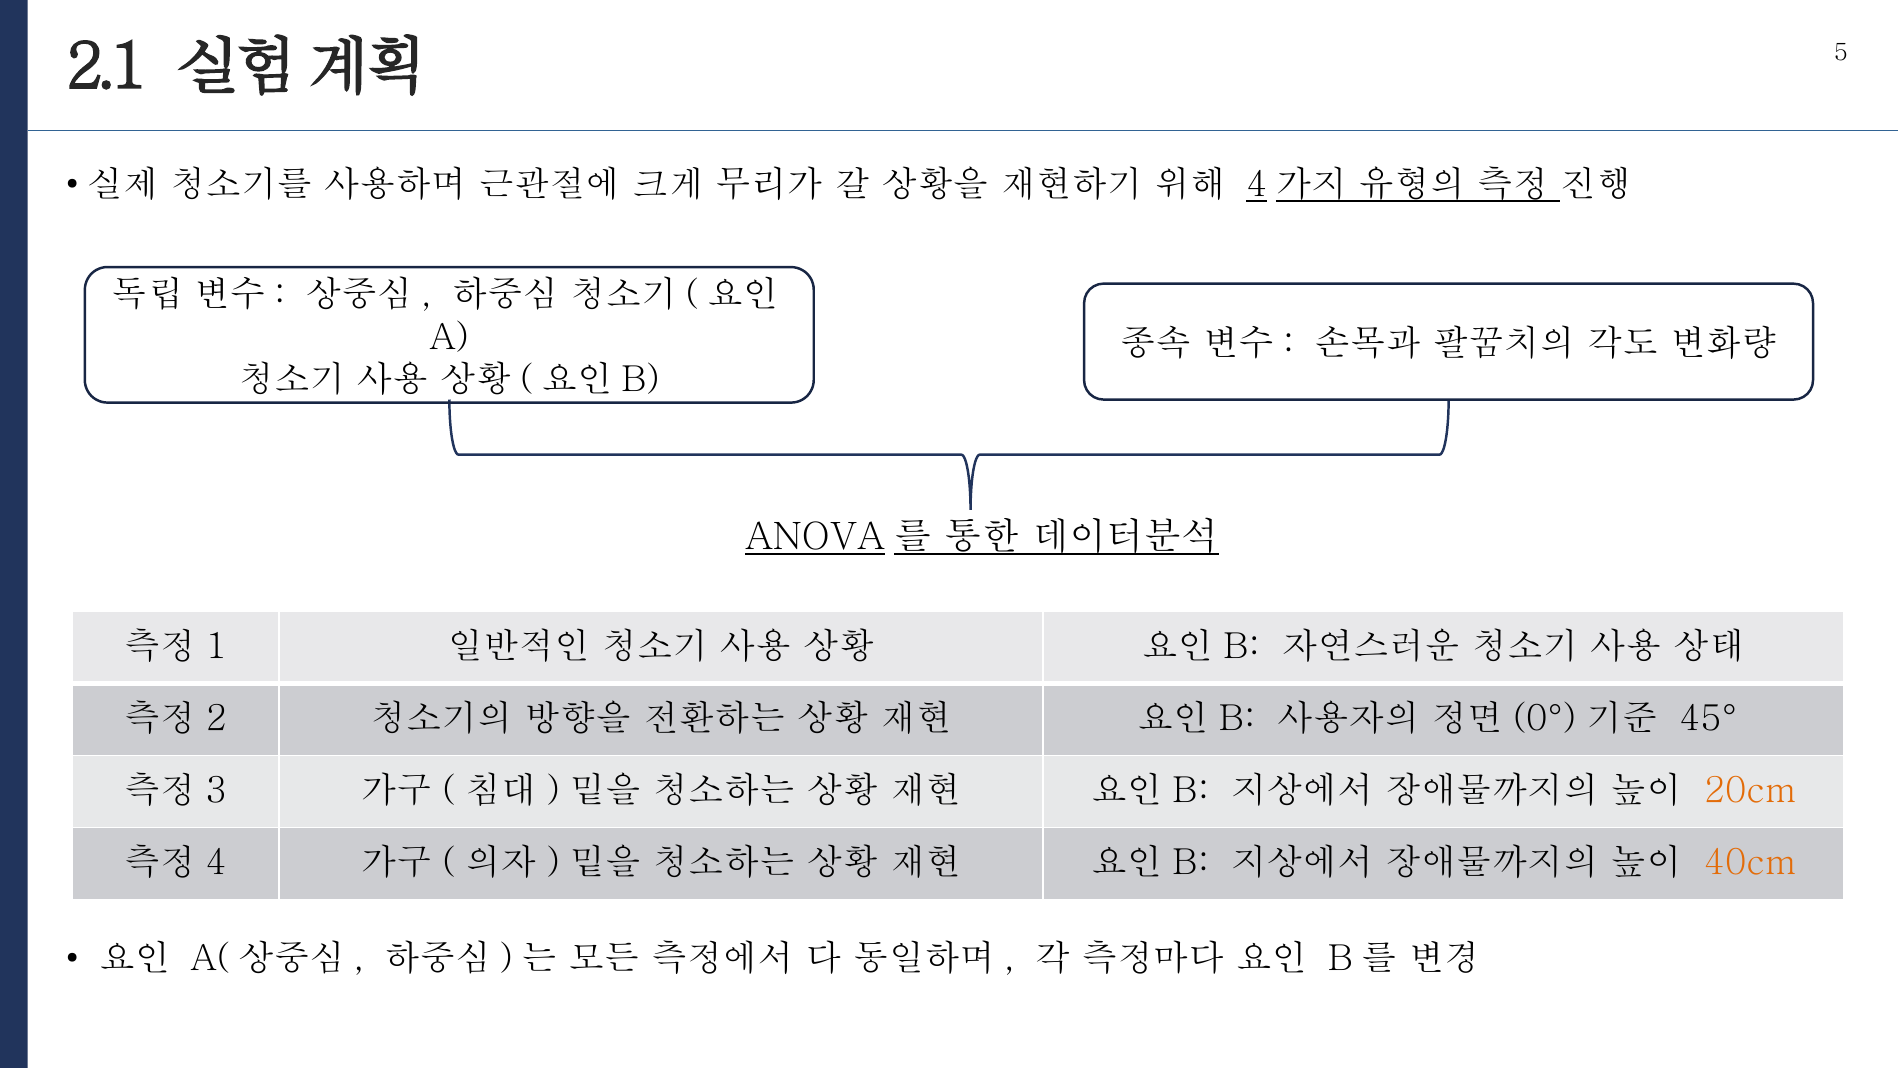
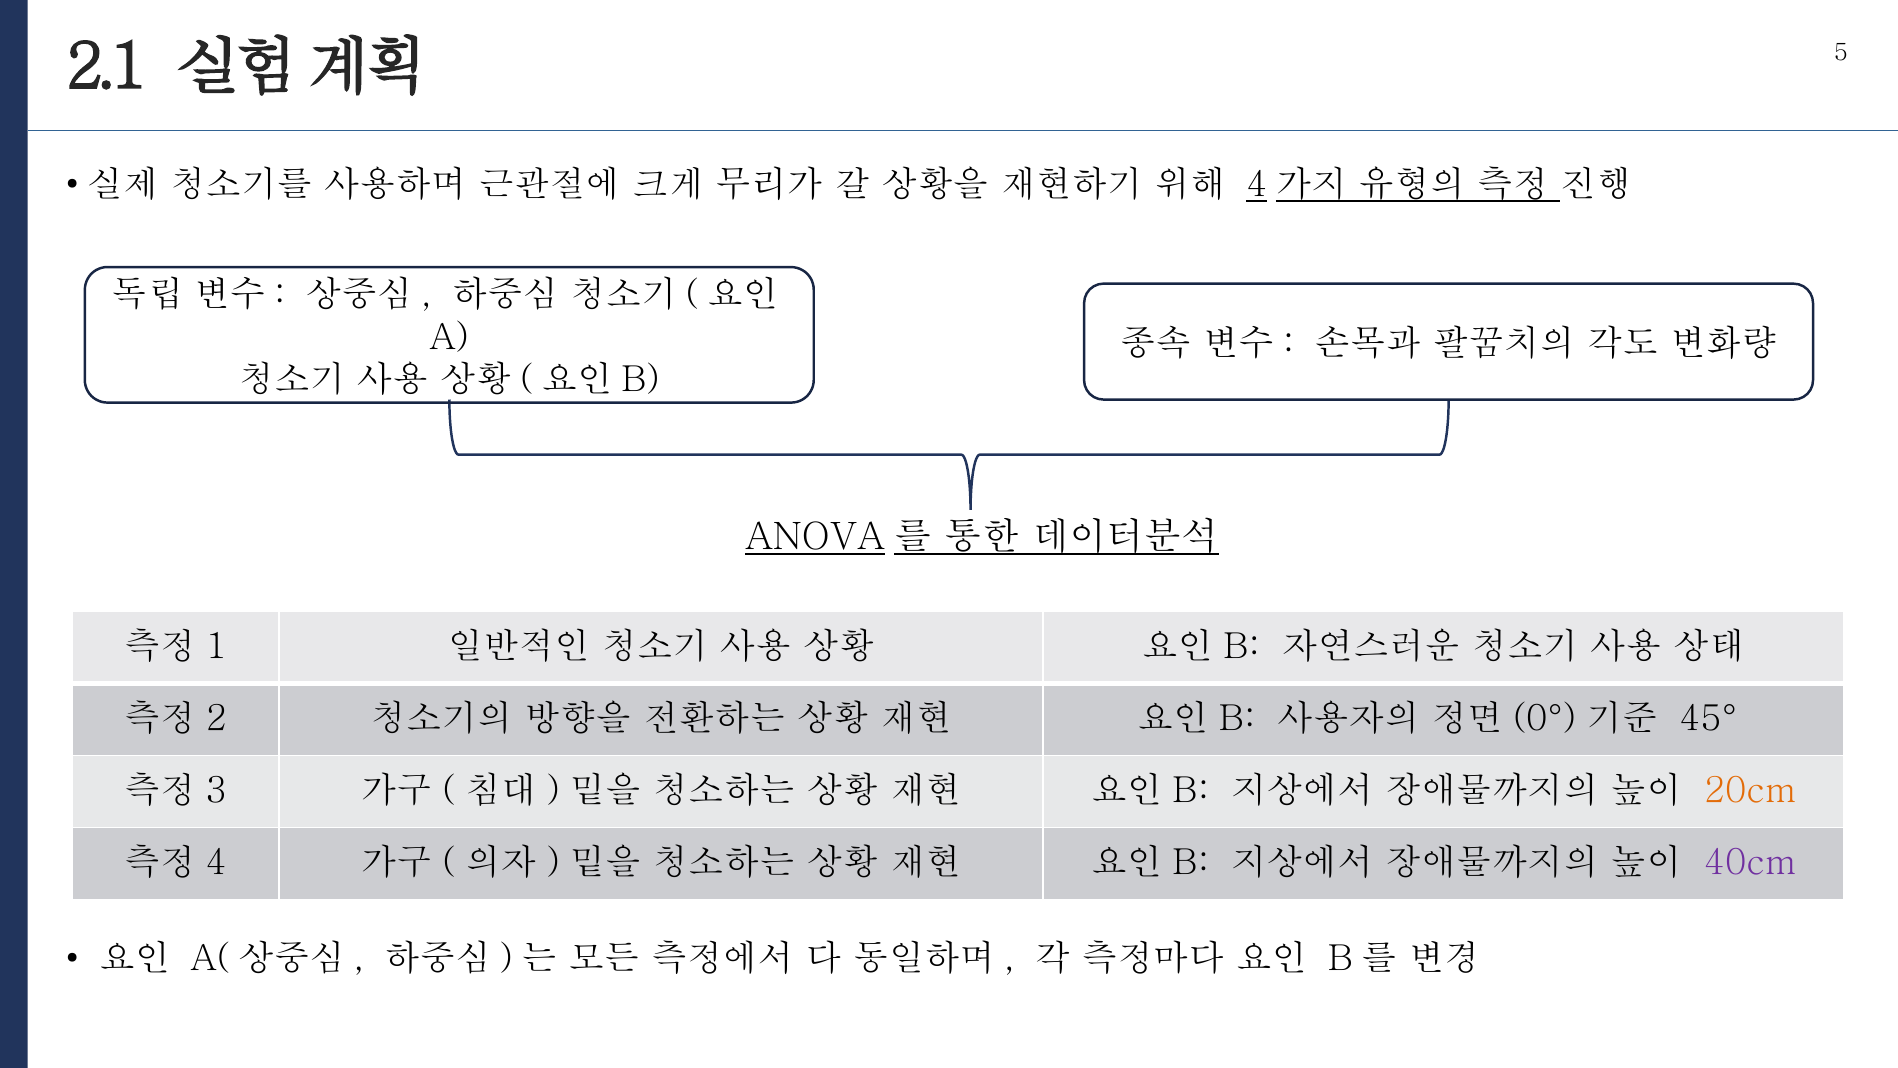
40cm colour: orange -> purple (1750, 863)
